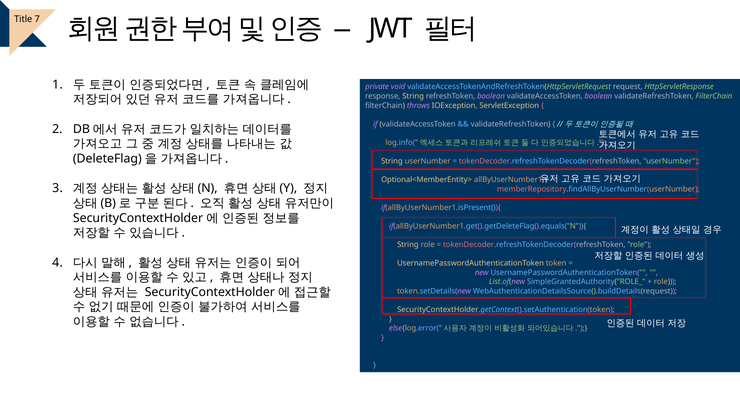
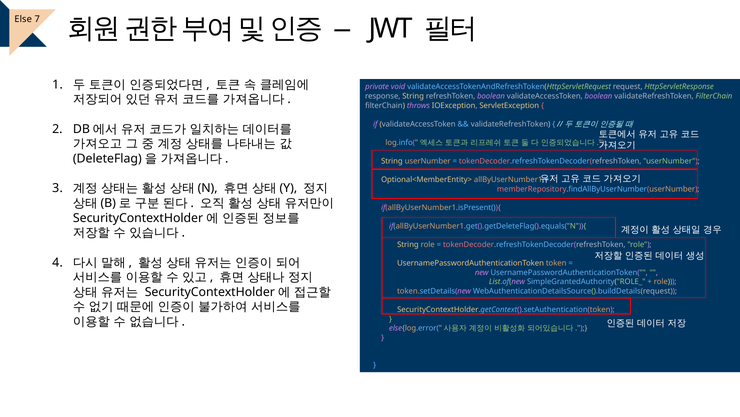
Title: Title -> Else (23, 19)
